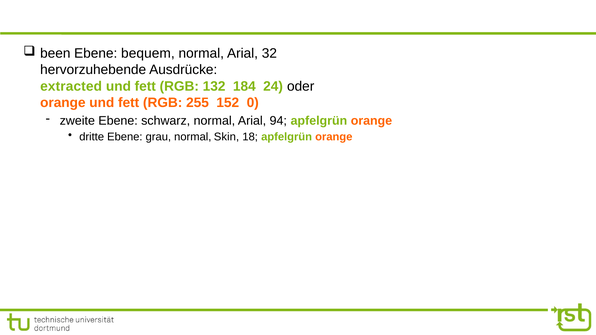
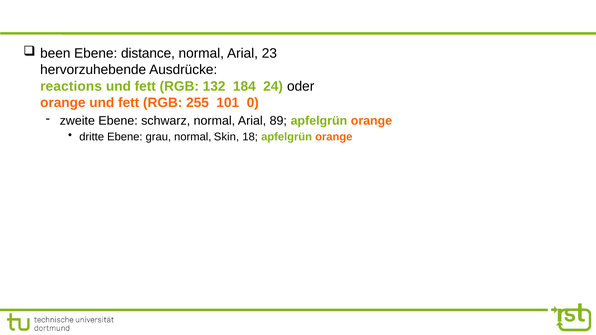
bequem: bequem -> distance (148, 53)
32: 32 -> 23 (269, 53)
extracted: extracted -> reactions (71, 86)
152: 152 -> 101 (228, 103)
94: 94 -> 89 (278, 121)
